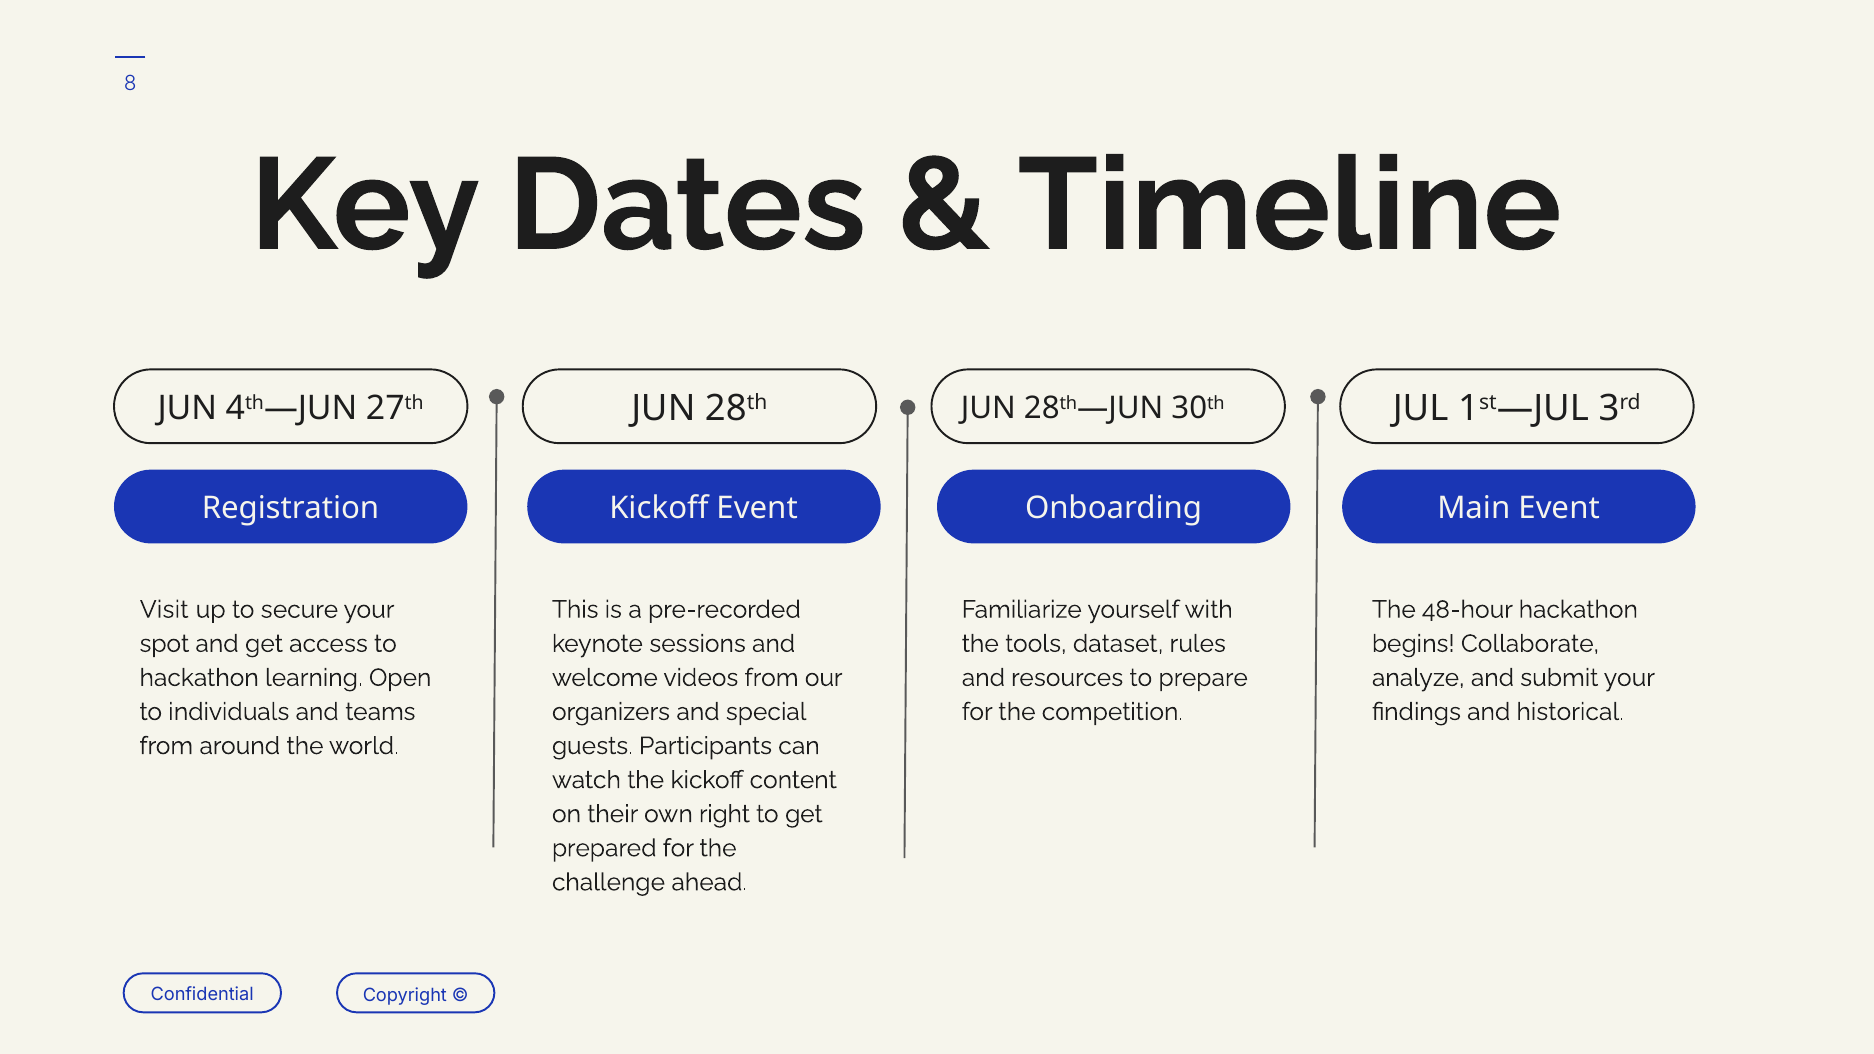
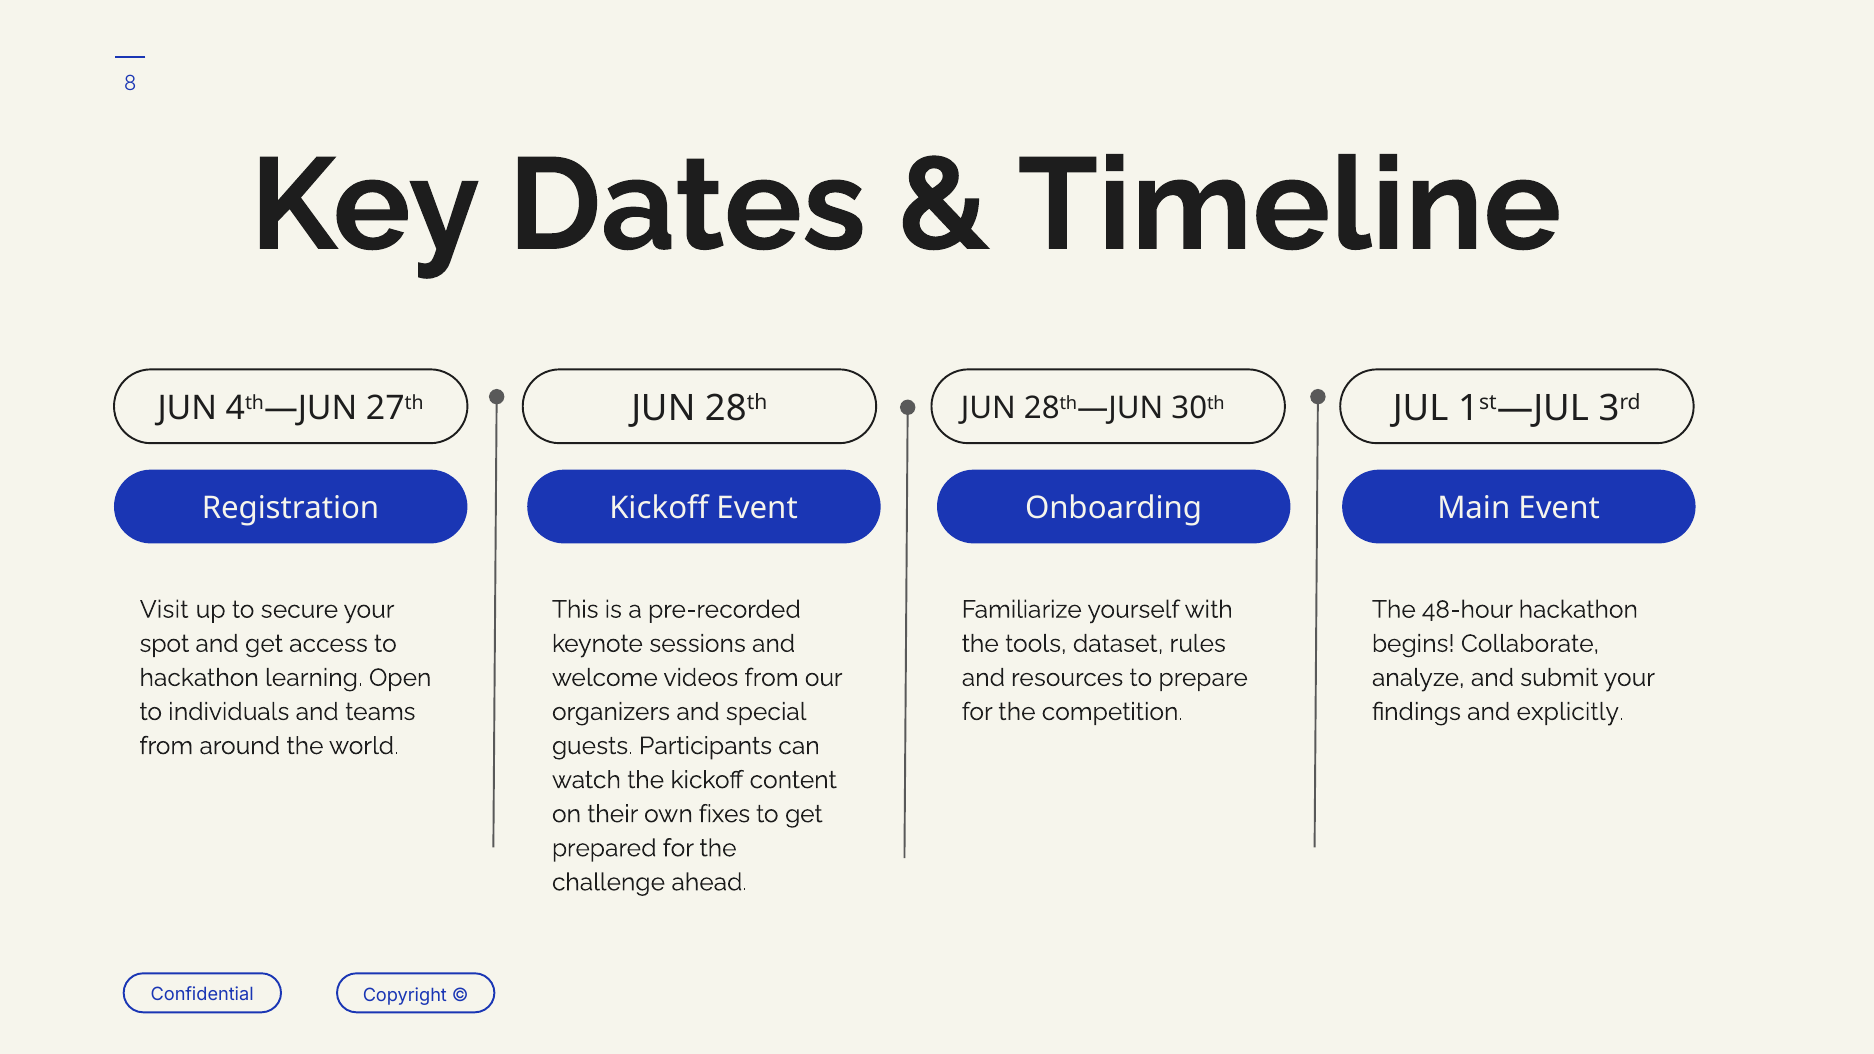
historical: historical -> explicitly (1570, 712)
right: right -> fixes (724, 814)
